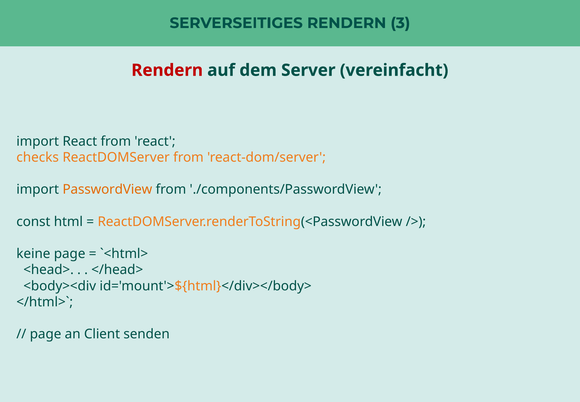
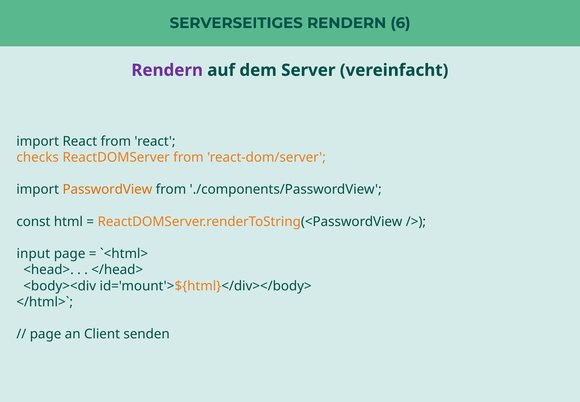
3: 3 -> 6 (400, 23)
Rendern colour: red -> purple (167, 70)
keine: keine -> input (33, 254)
